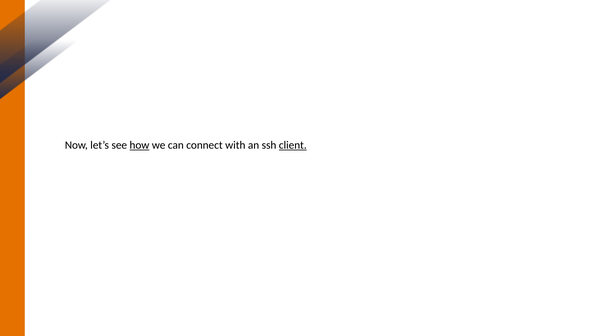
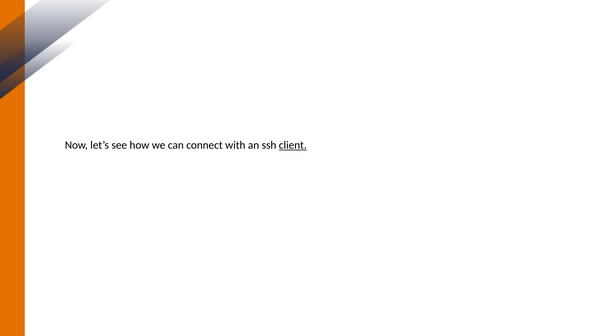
how underline: present -> none (139, 145)
